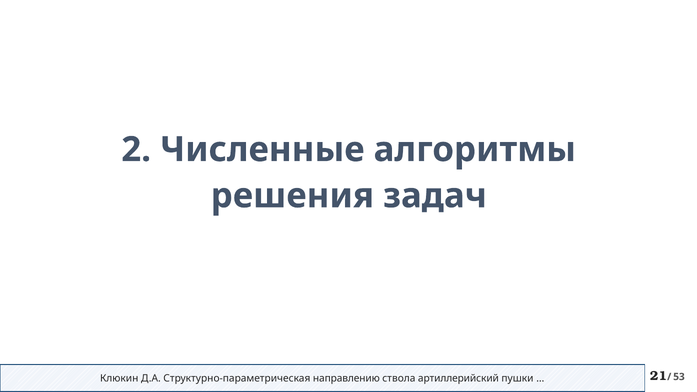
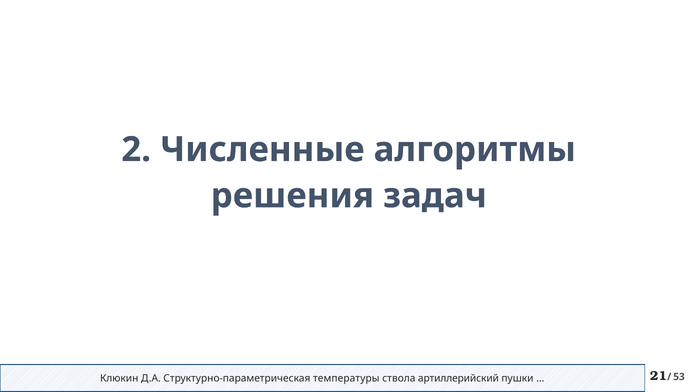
направлению: направлению -> температуры (346, 379)
